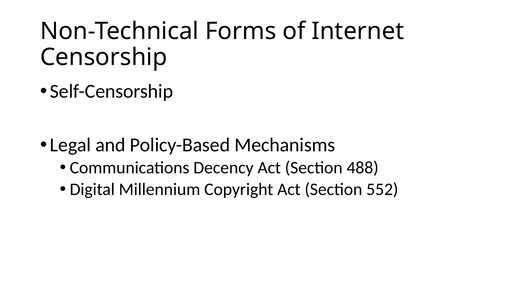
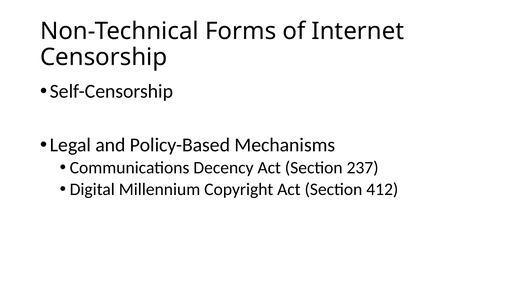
488: 488 -> 237 (363, 168)
552: 552 -> 412 (382, 189)
